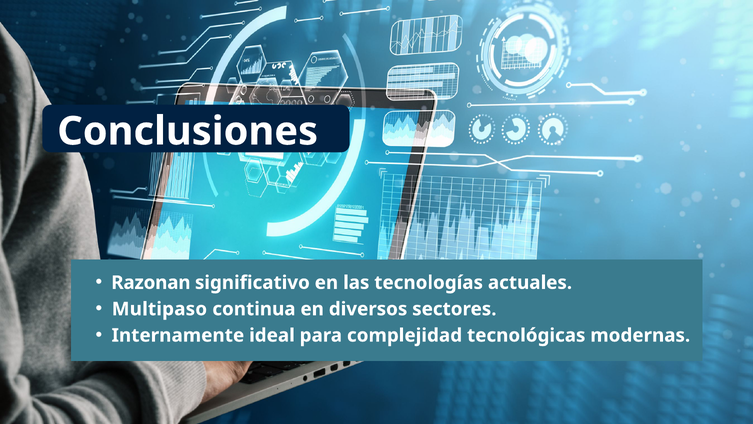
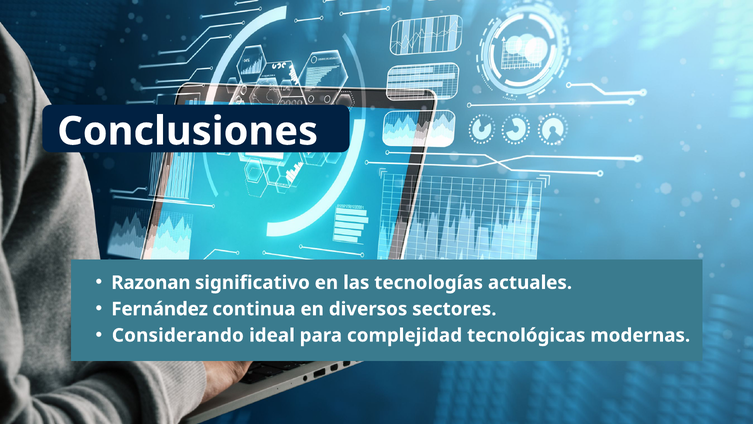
Multipaso: Multipaso -> Fernández (160, 309)
Internamente: Internamente -> Considerando (178, 335)
